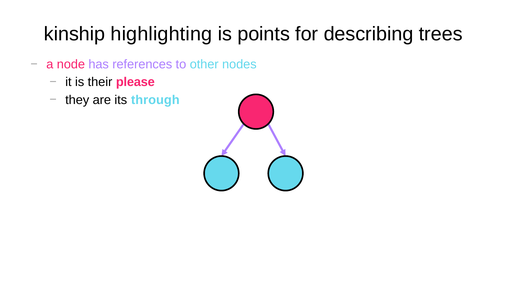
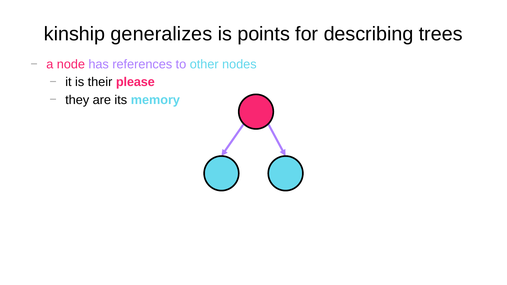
highlighting: highlighting -> generalizes (161, 34)
through: through -> memory (155, 100)
